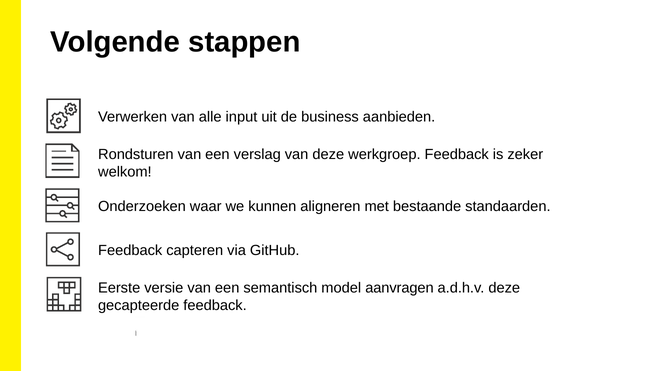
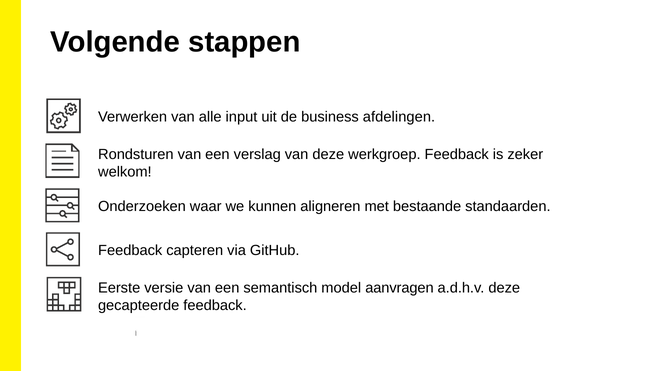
aanbieden: aanbieden -> afdelingen (399, 117)
